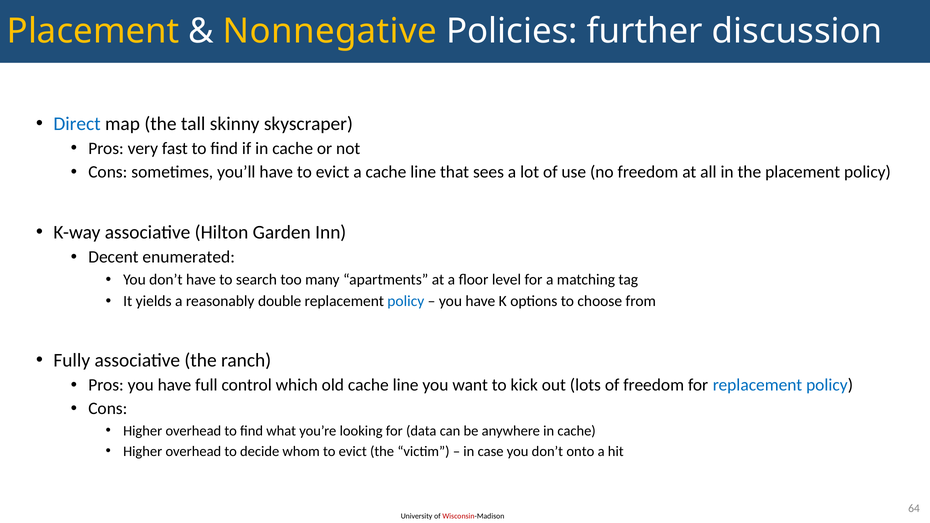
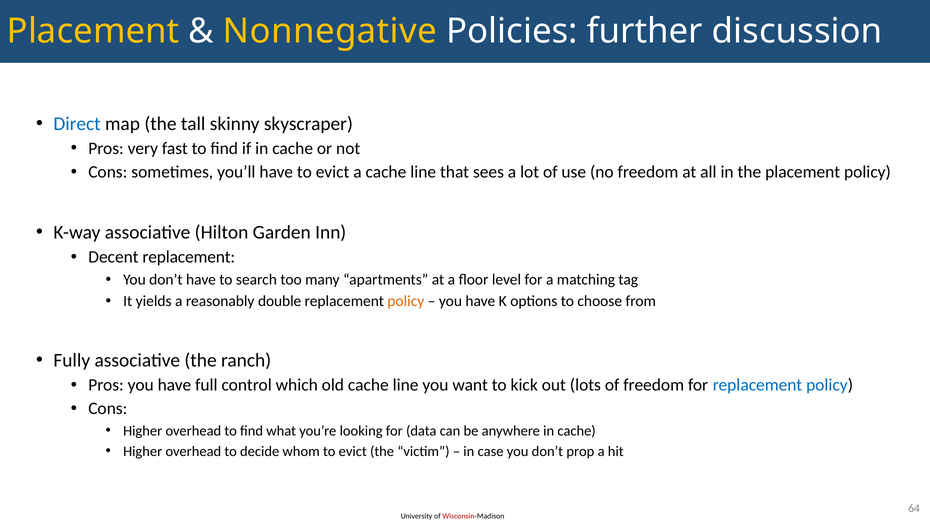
Decent enumerated: enumerated -> replacement (189, 257)
policy colour: blue -> orange (406, 301)
onto: onto -> prop (580, 451)
